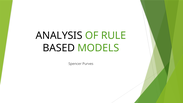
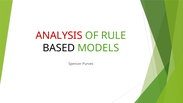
ANALYSIS colour: black -> red (59, 36)
